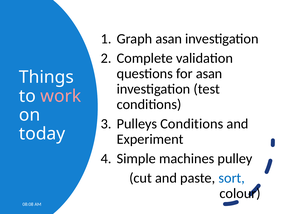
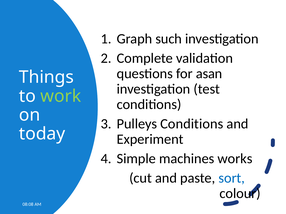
Graph asan: asan -> such (169, 39)
work colour: pink -> light green (61, 96)
pulley: pulley -> works (235, 159)
